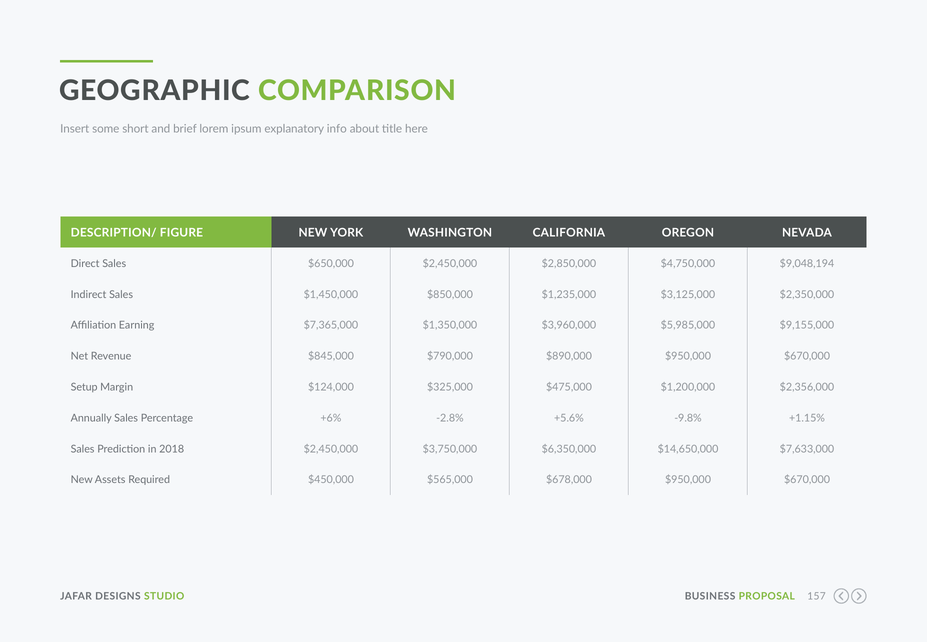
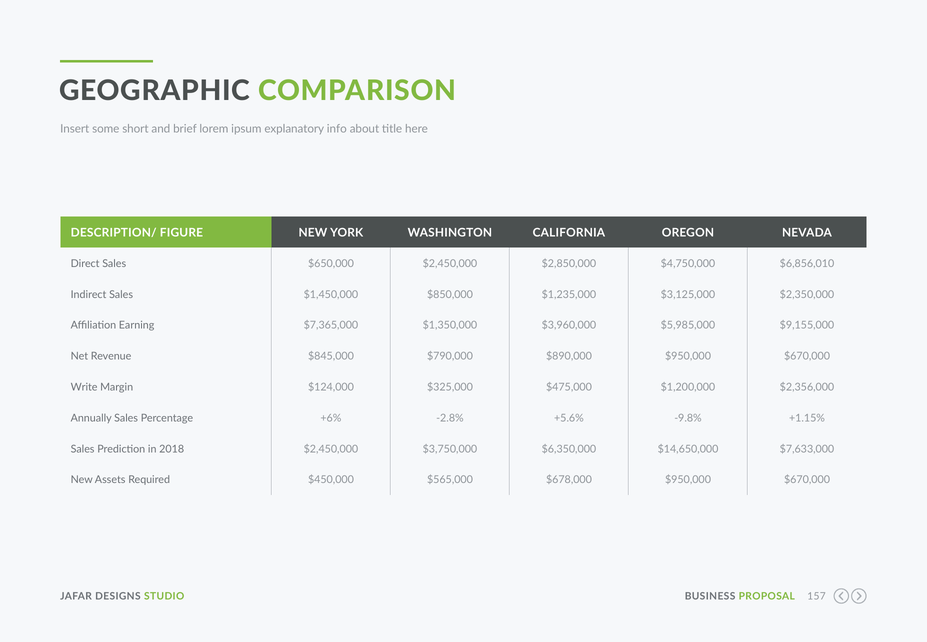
$9,048,194: $9,048,194 -> $6,856,010 (807, 264)
Setup: Setup -> Write (84, 387)
